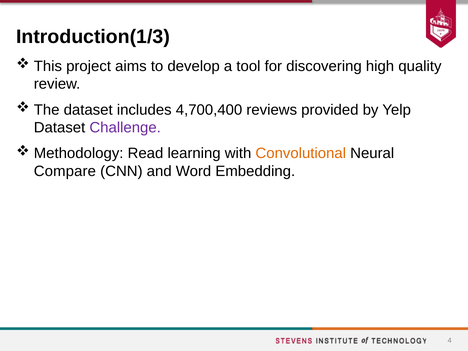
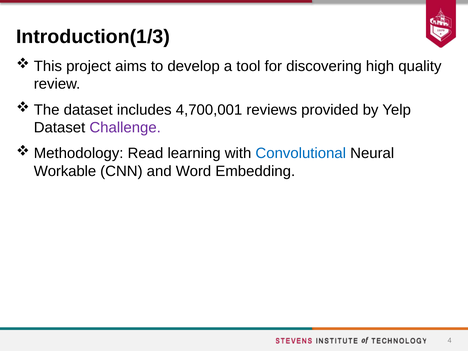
4,700,400: 4,700,400 -> 4,700,001 (209, 110)
Convolutional colour: orange -> blue (301, 153)
Compare: Compare -> Workable (65, 171)
